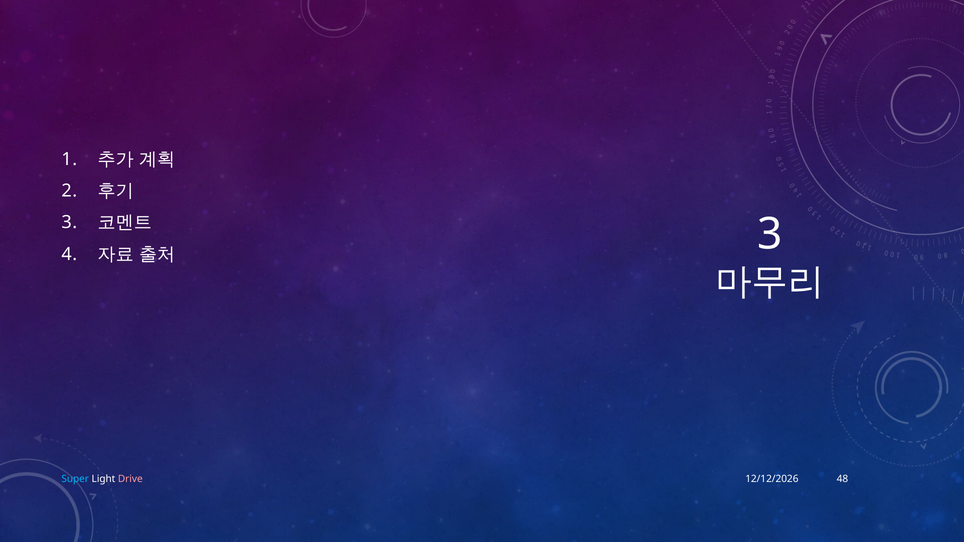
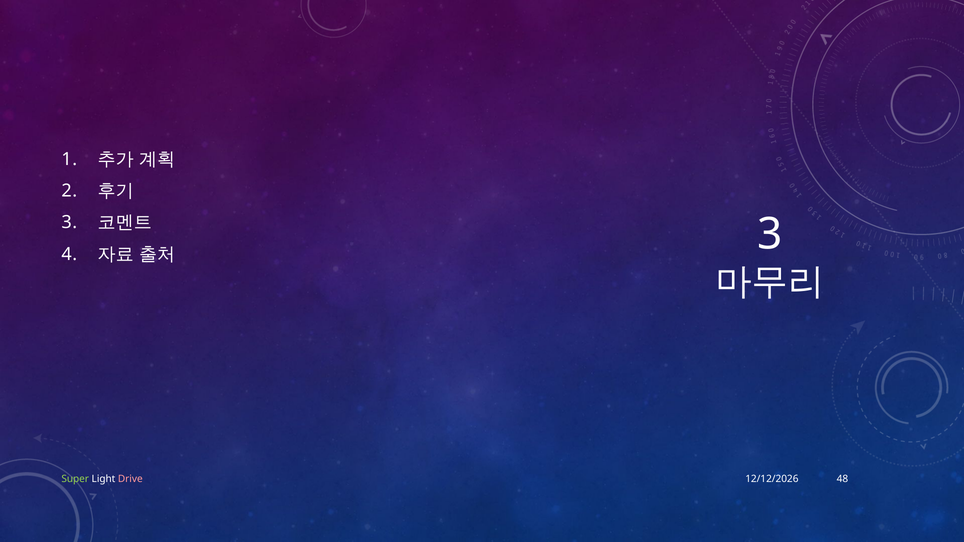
Super colour: light blue -> light green (75, 479)
